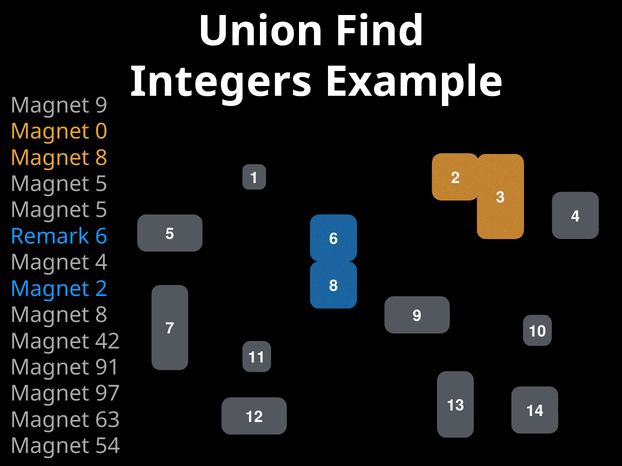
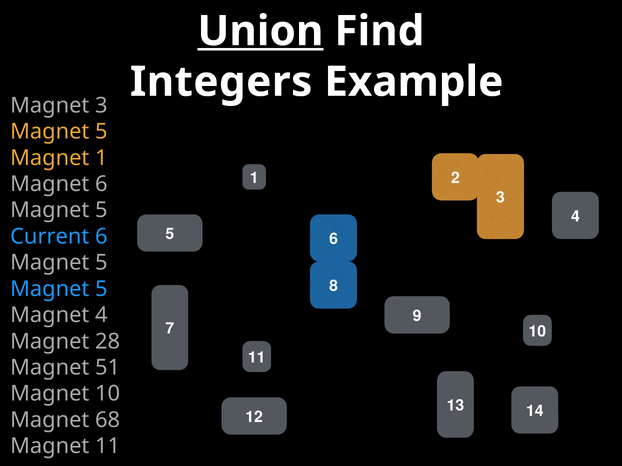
Union underline: none -> present (260, 31)
Magnet 9: 9 -> 3 (101, 106)
0: 0 -> 5 (101, 132)
8: 8 -> 1 (101, 158)
5: 5 -> 6 (101, 184)
Remark: Remark -> Current (50, 237)
4: 4 -> 5 (101, 263)
2: 2 -> 5 (101, 289)
8: 8 -> 4 (101, 315)
42: 42 -> 28 (108, 342)
91: 91 -> 51 (108, 368)
Magnet 97: 97 -> 10 (108, 394)
63: 63 -> 68 (108, 420)
Magnet 54: 54 -> 11 (108, 447)
